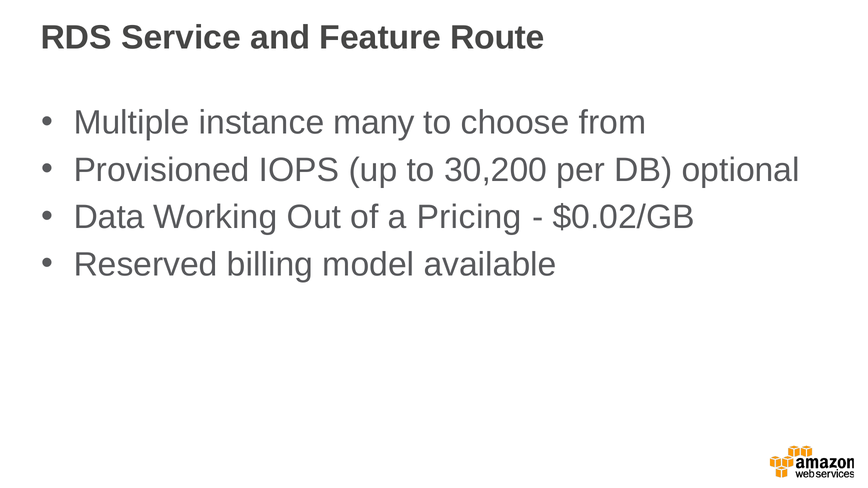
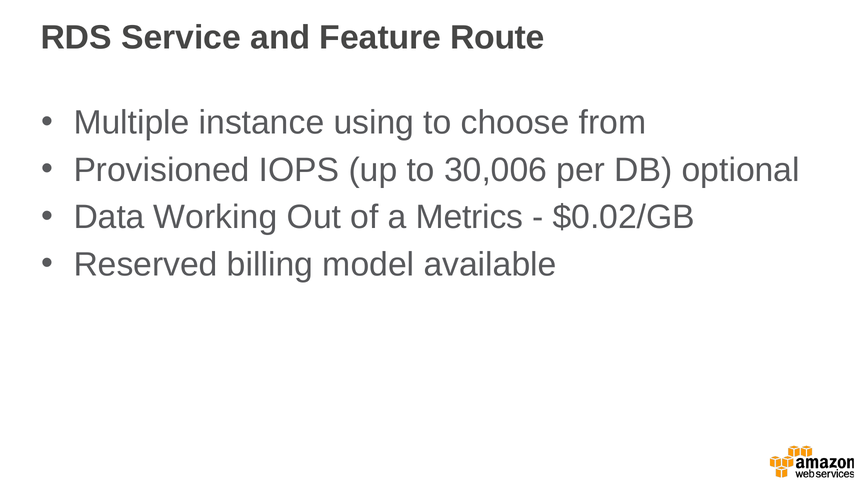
many: many -> using (374, 123)
30,200: 30,200 -> 30,006 (496, 170)
Pricing: Pricing -> Metrics (469, 217)
